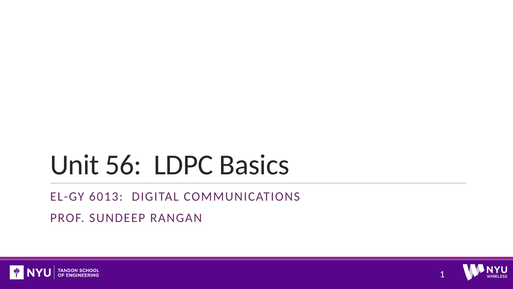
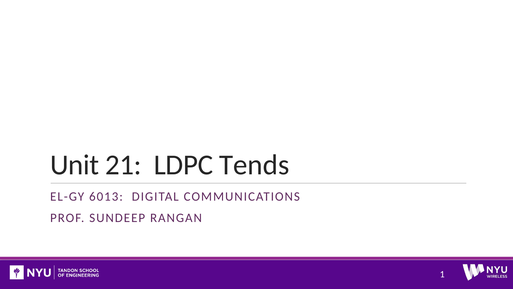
56: 56 -> 21 (123, 165)
Basics: Basics -> Tends (254, 165)
